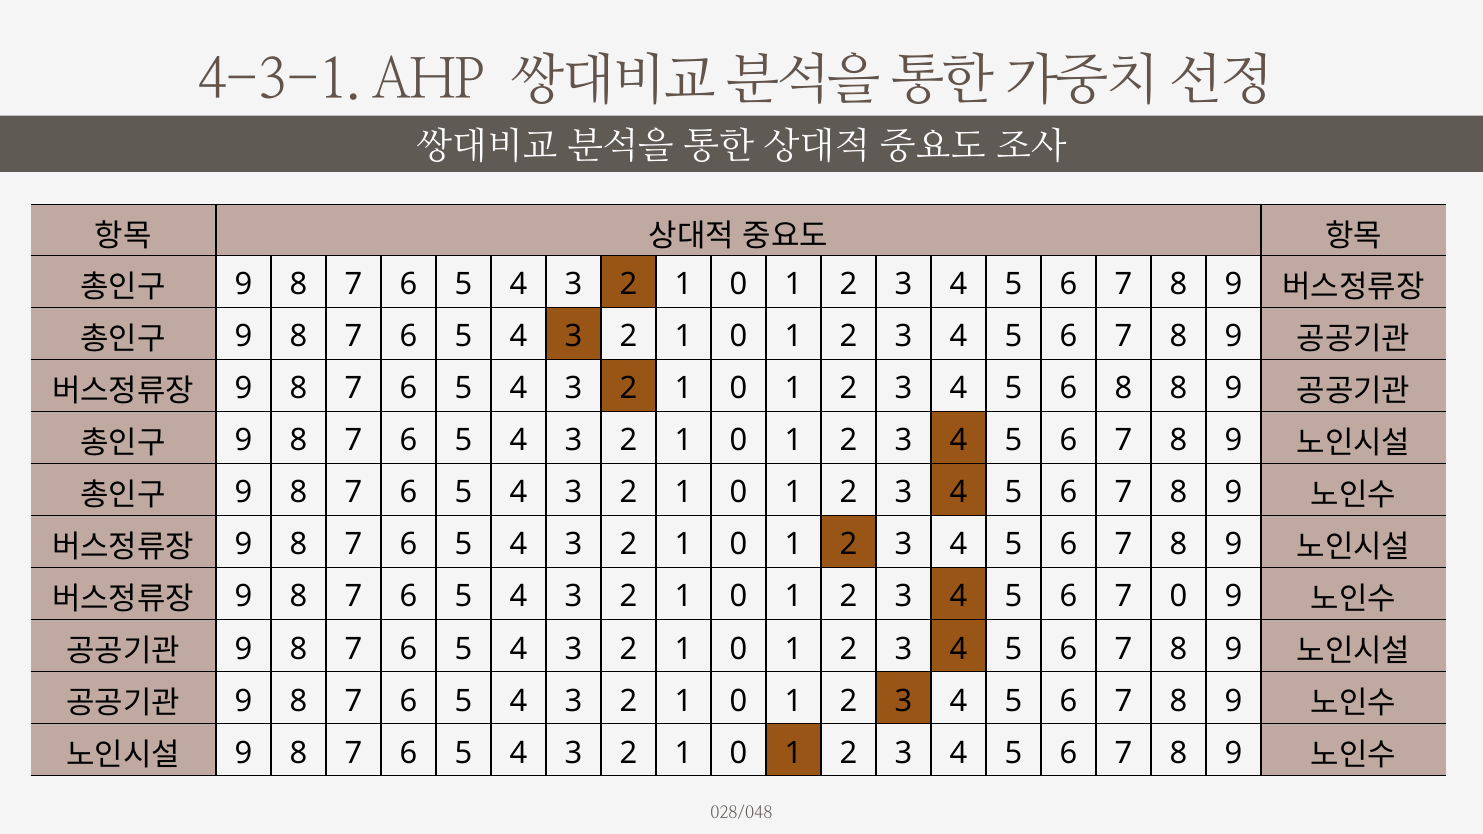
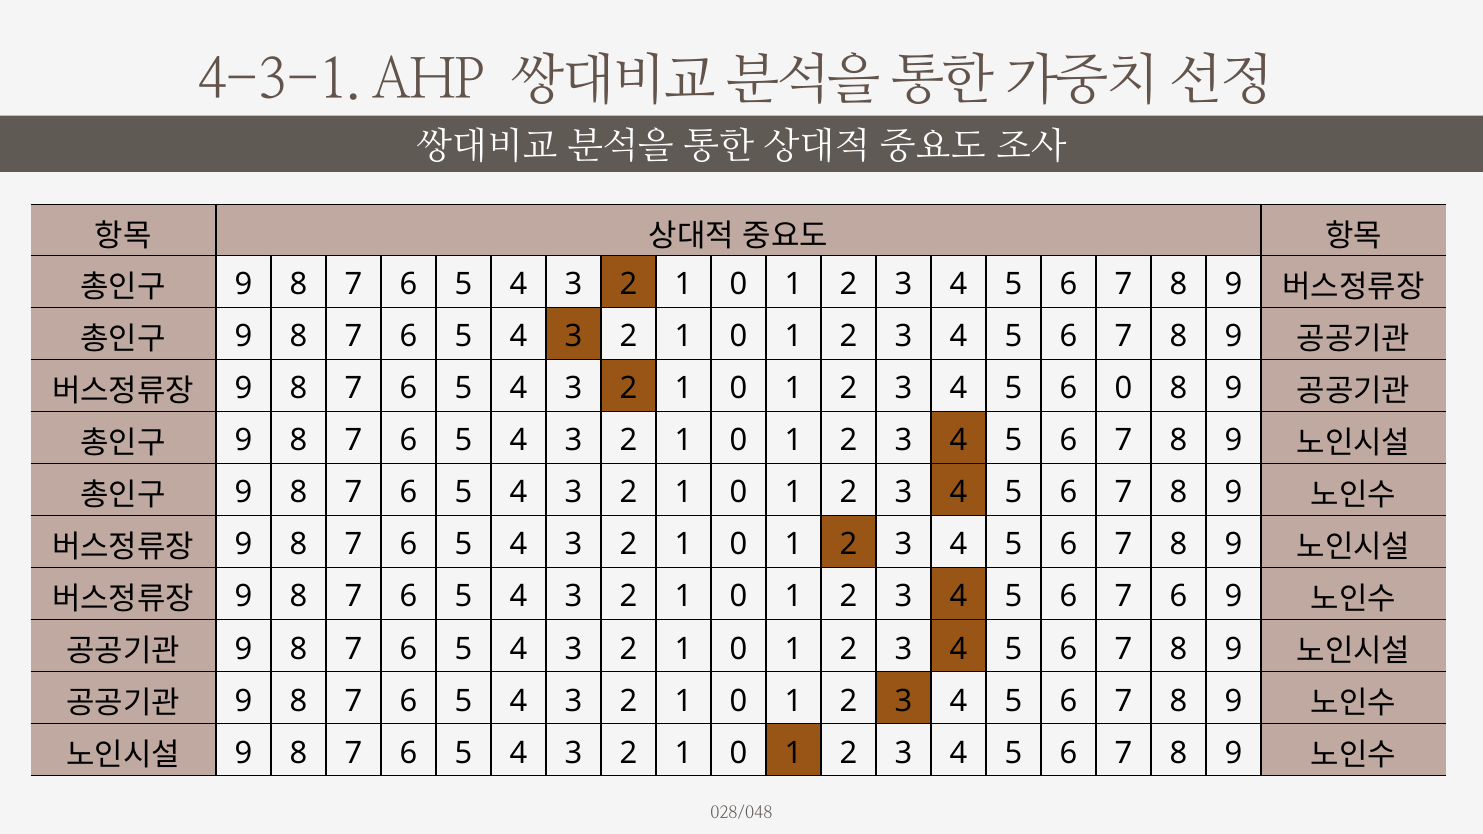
6 8: 8 -> 0 (1123, 389)
6 7 0: 0 -> 6 (1178, 597)
